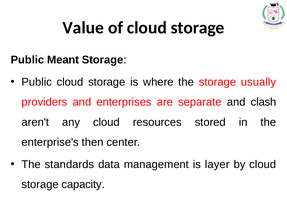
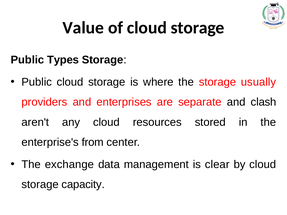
Meant: Meant -> Types (63, 60)
then: then -> from (93, 142)
standards: standards -> exchange (69, 165)
layer: layer -> clear (217, 165)
